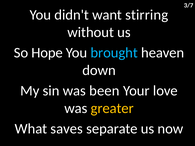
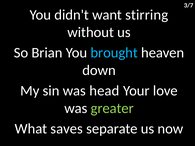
Hope: Hope -> Brian (47, 53)
been: been -> head (104, 91)
greater colour: yellow -> light green (112, 108)
